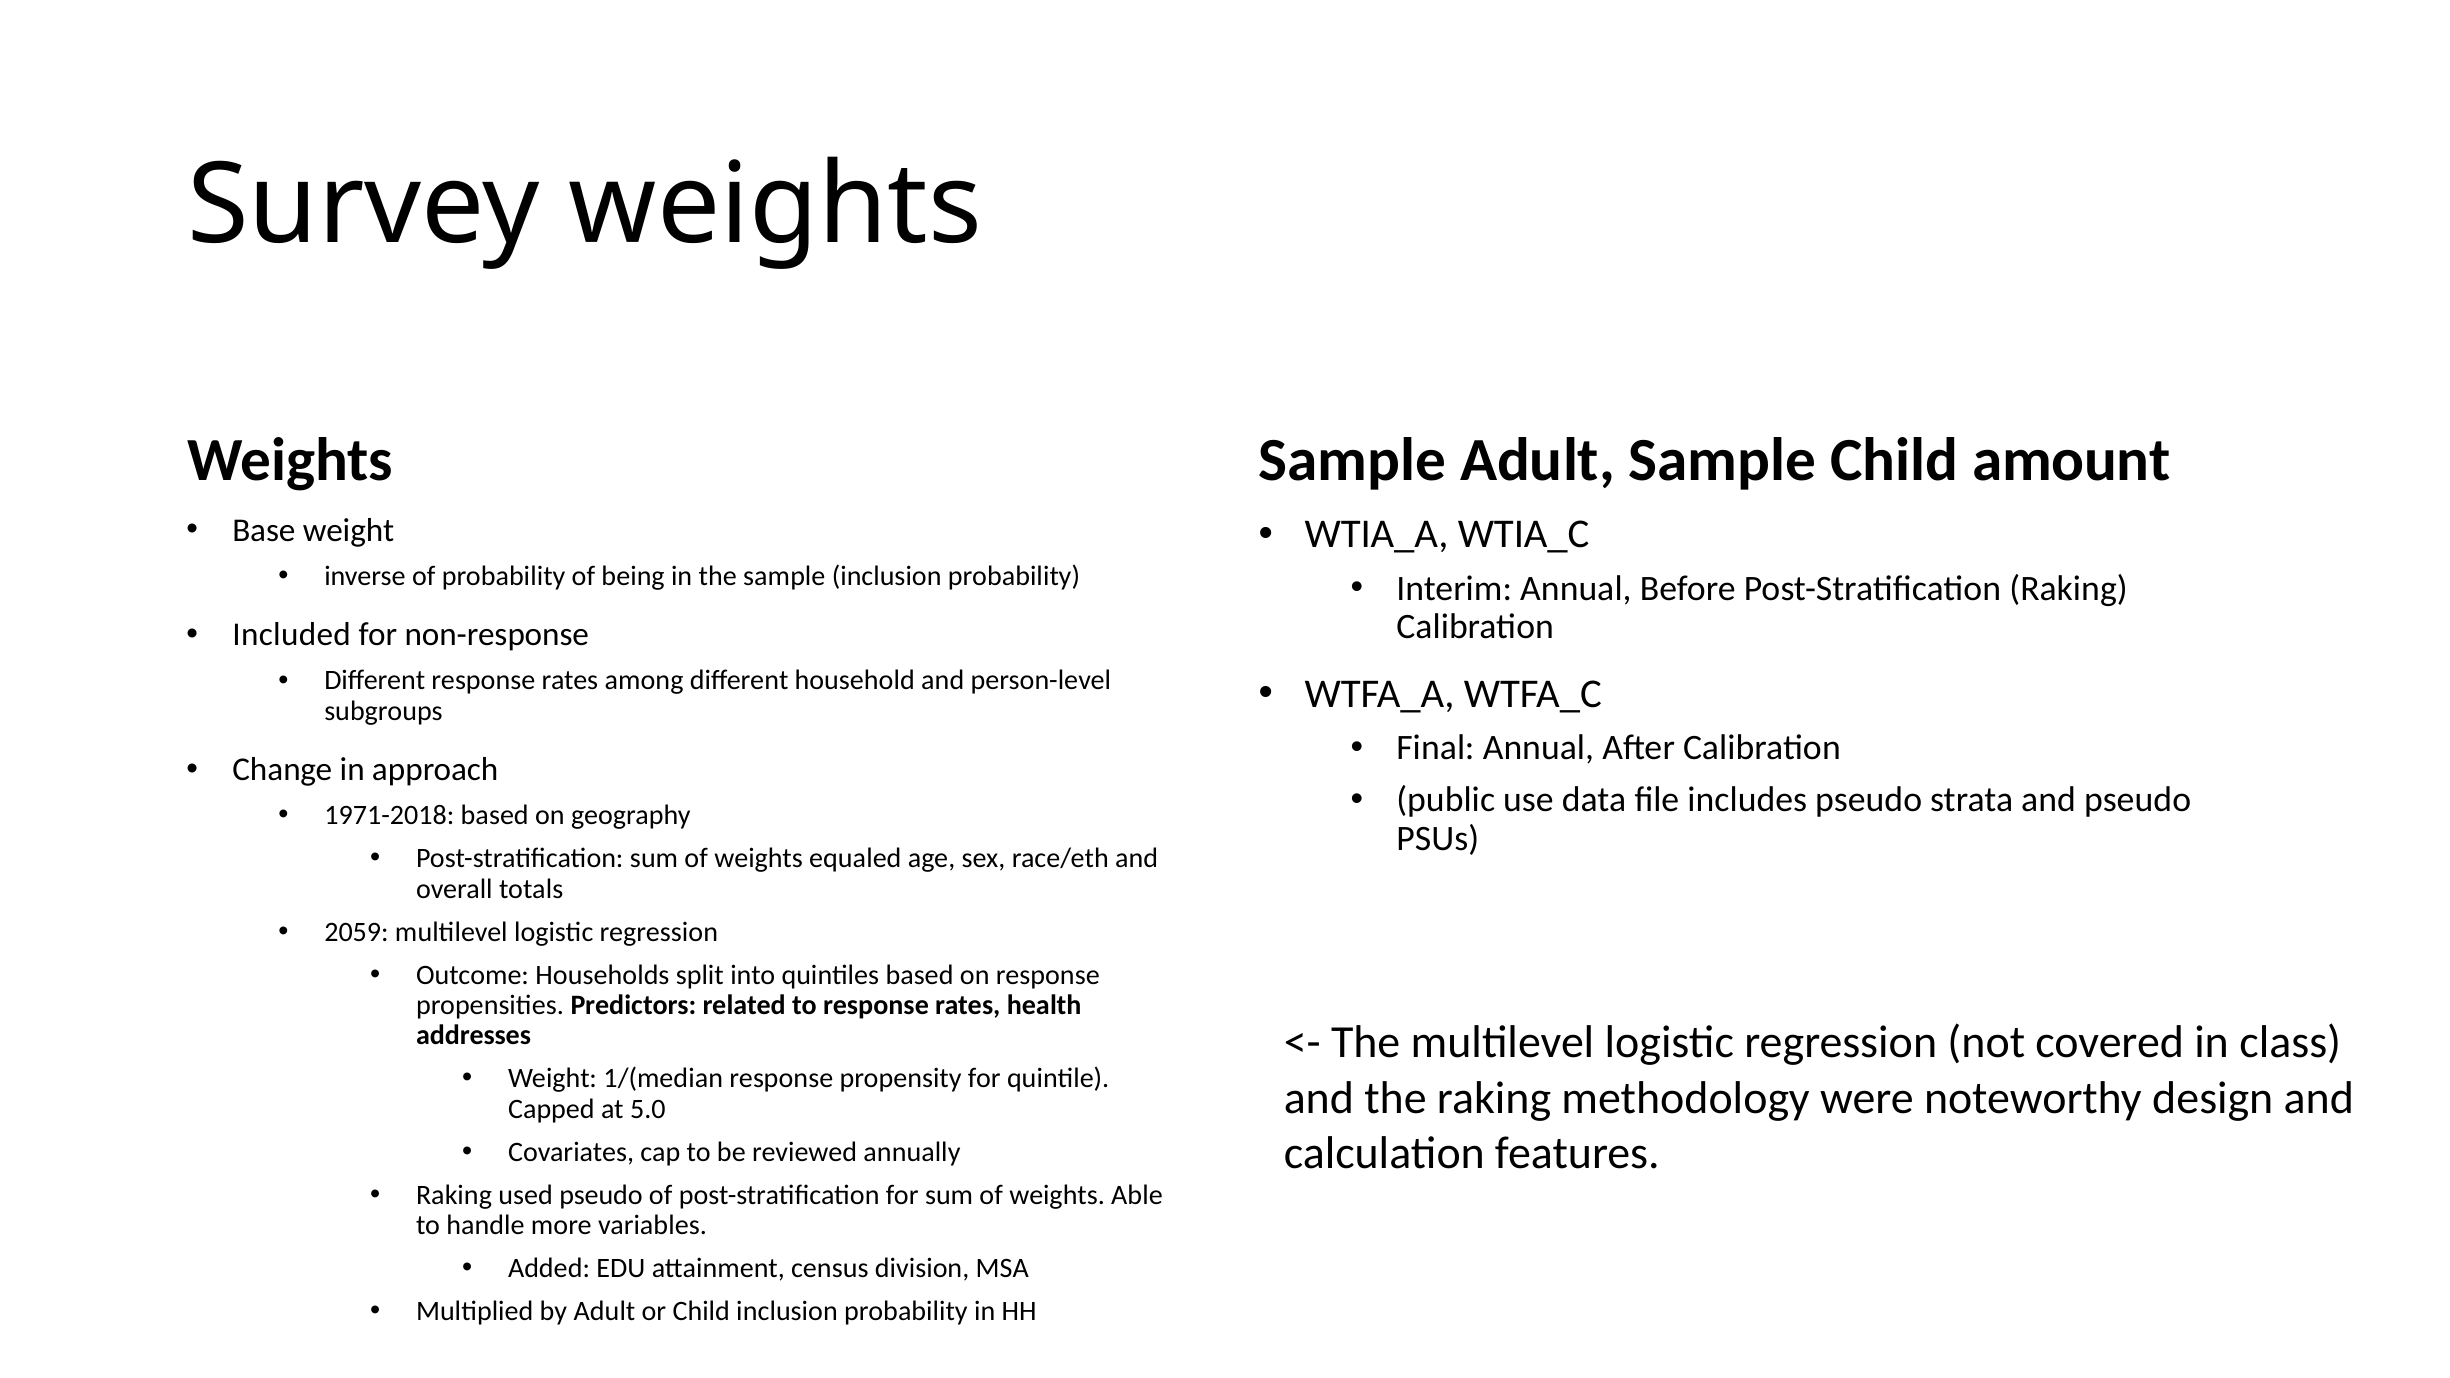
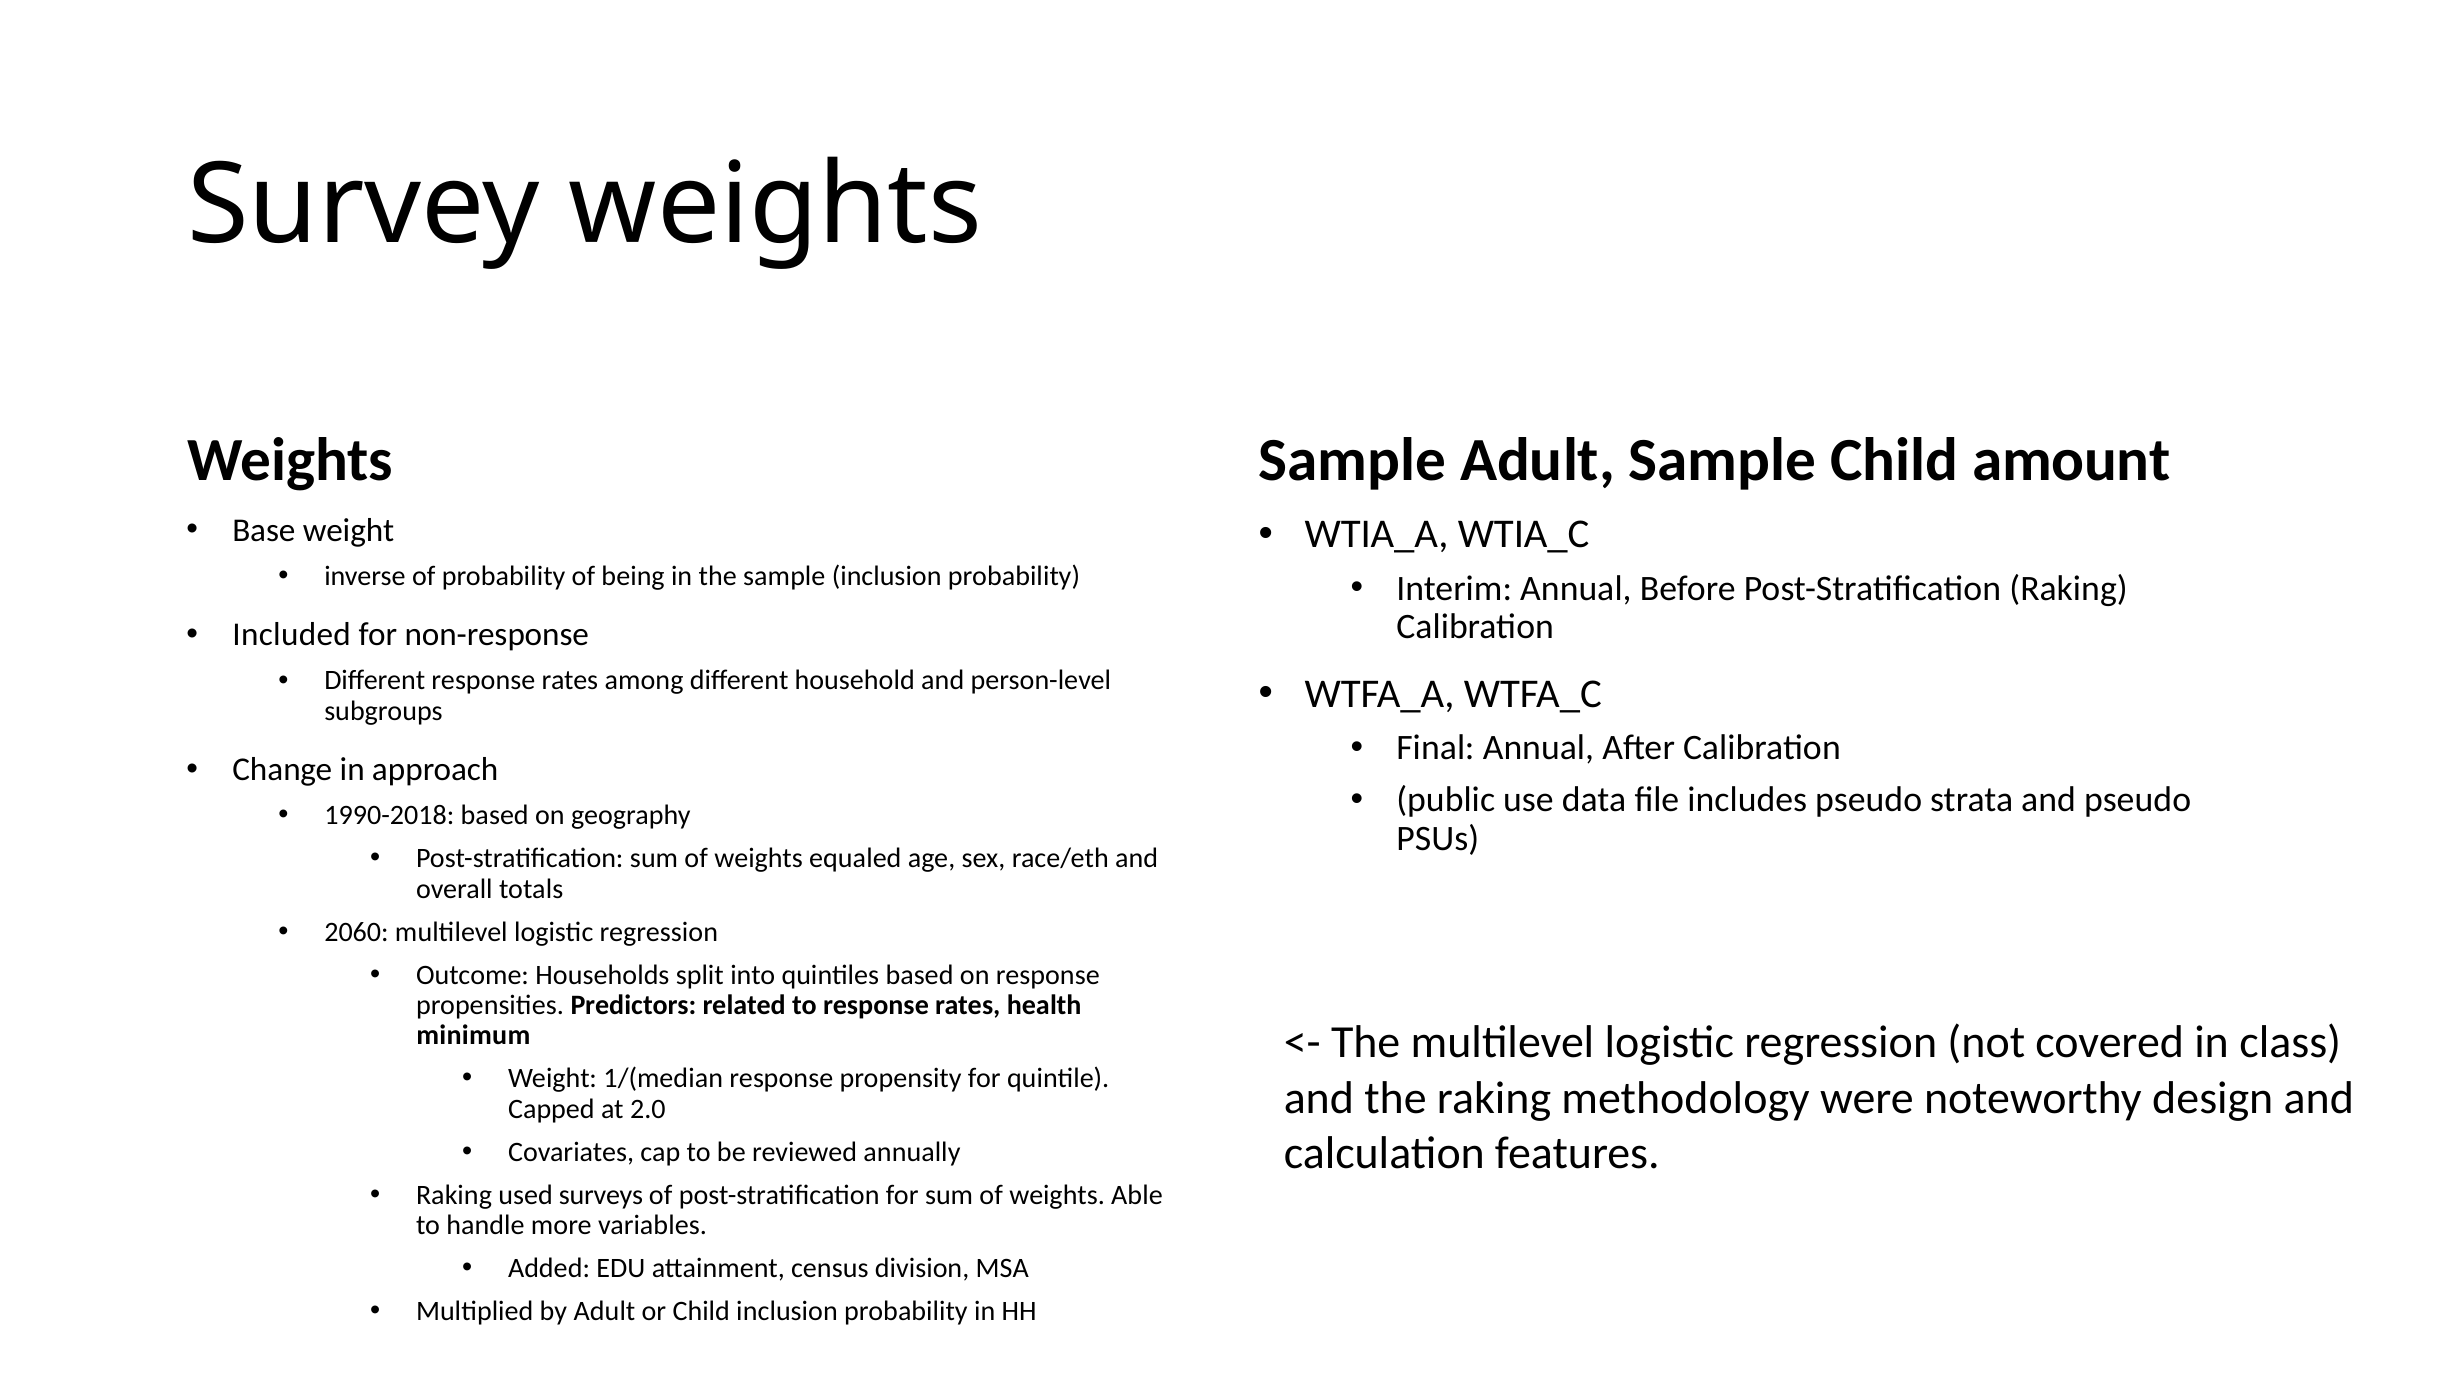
1971-2018: 1971-2018 -> 1990-2018 (389, 816)
2059: 2059 -> 2060 (356, 932)
addresses: addresses -> minimum (473, 1036)
5.0: 5.0 -> 2.0 (648, 1109)
used pseudo: pseudo -> surveys (601, 1195)
